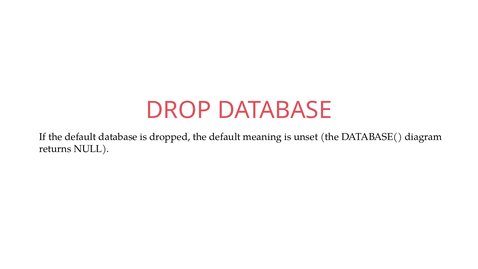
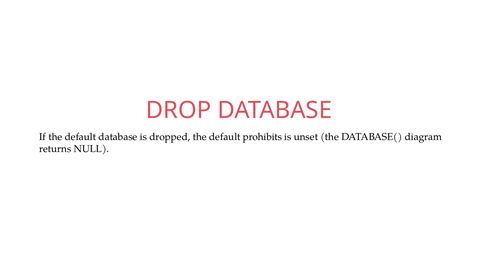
meaning: meaning -> prohibits (262, 137)
